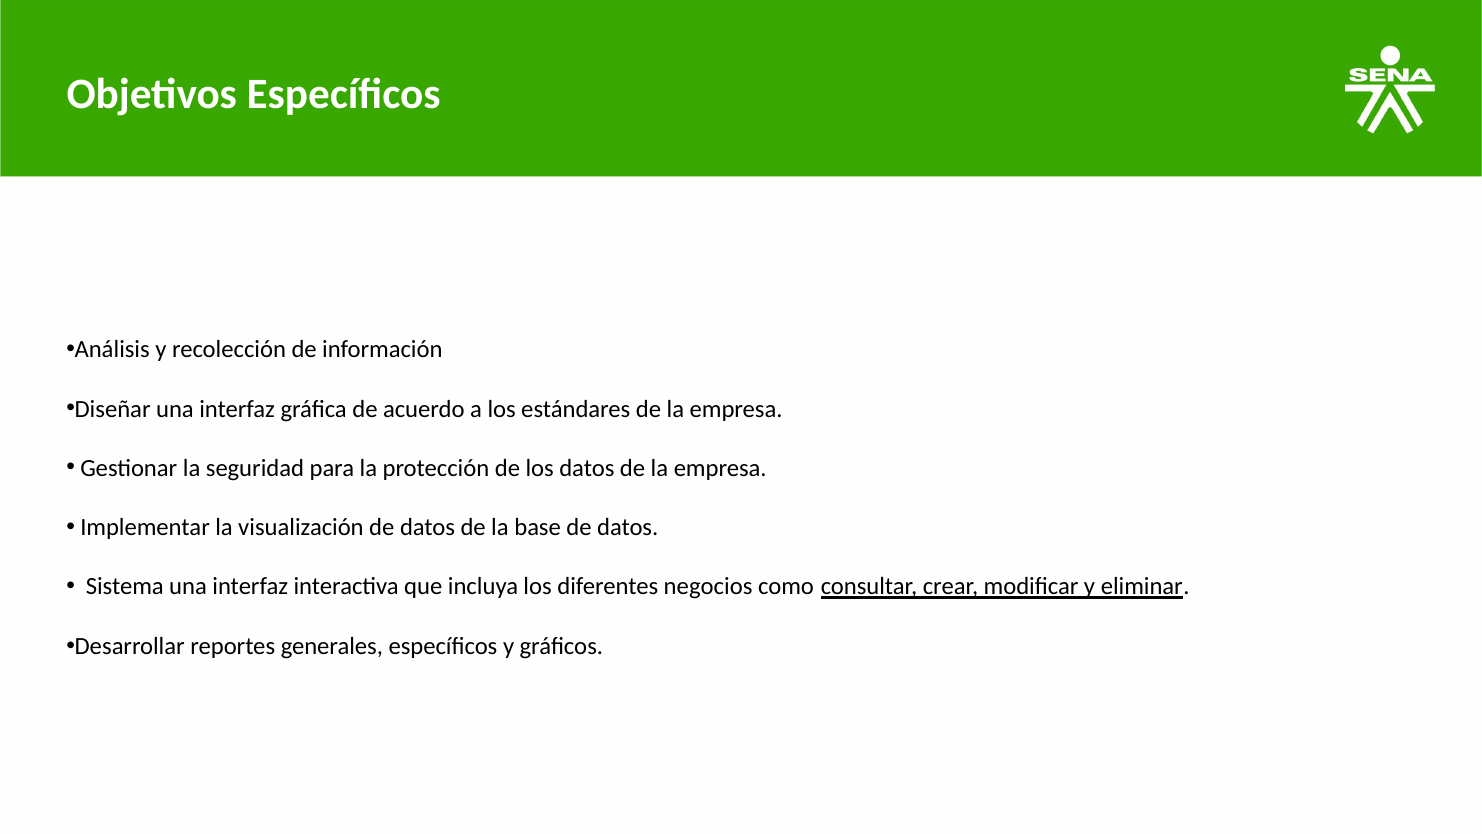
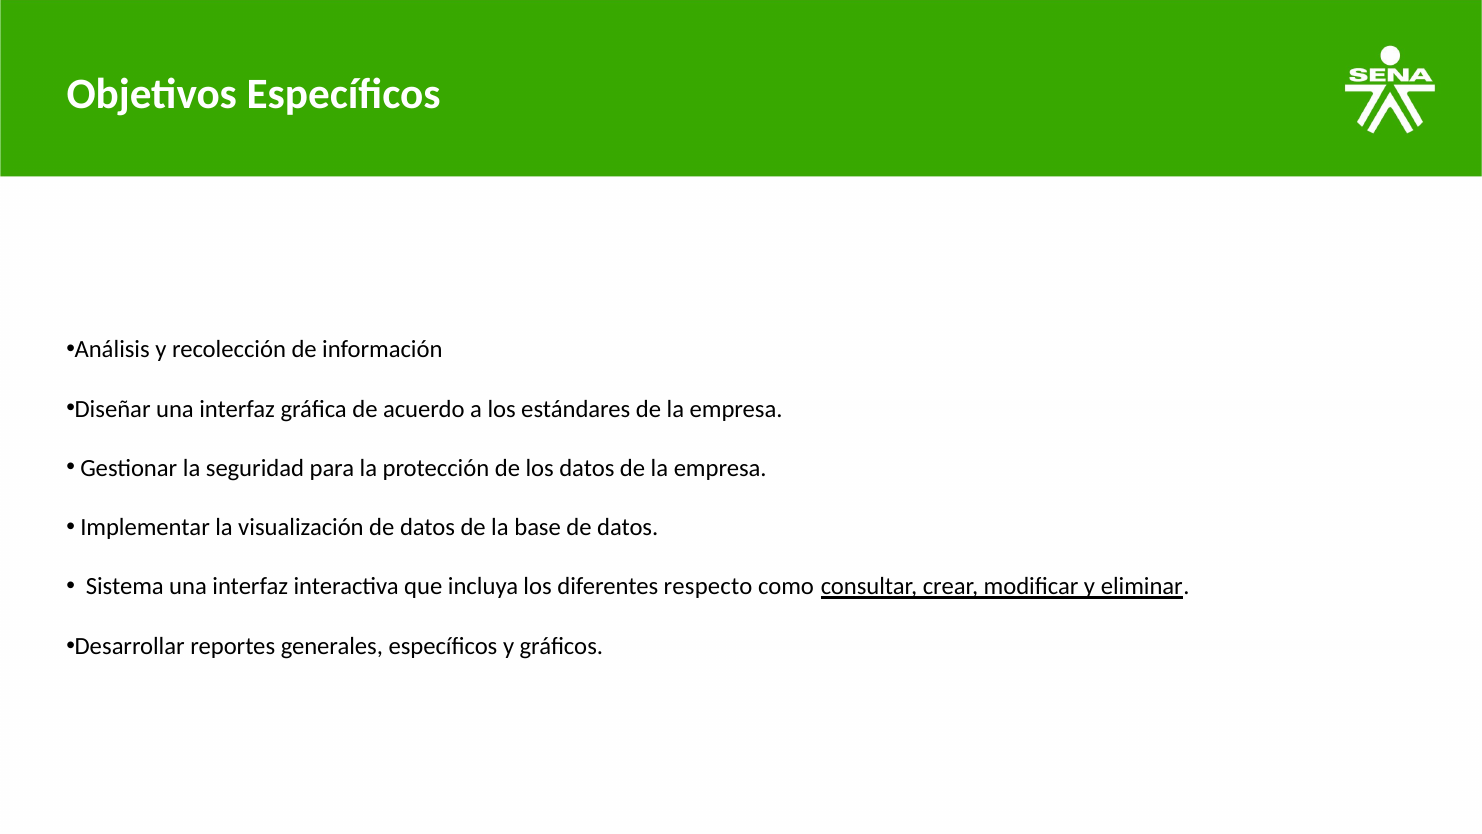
negocios: negocios -> respecto (708, 586)
